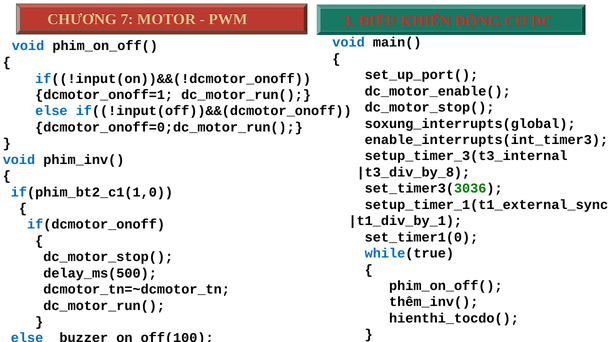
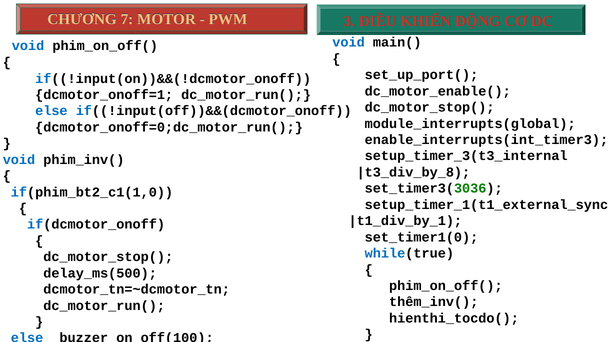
soxung_interrupts(global: soxung_interrupts(global -> module_interrupts(global (470, 124)
